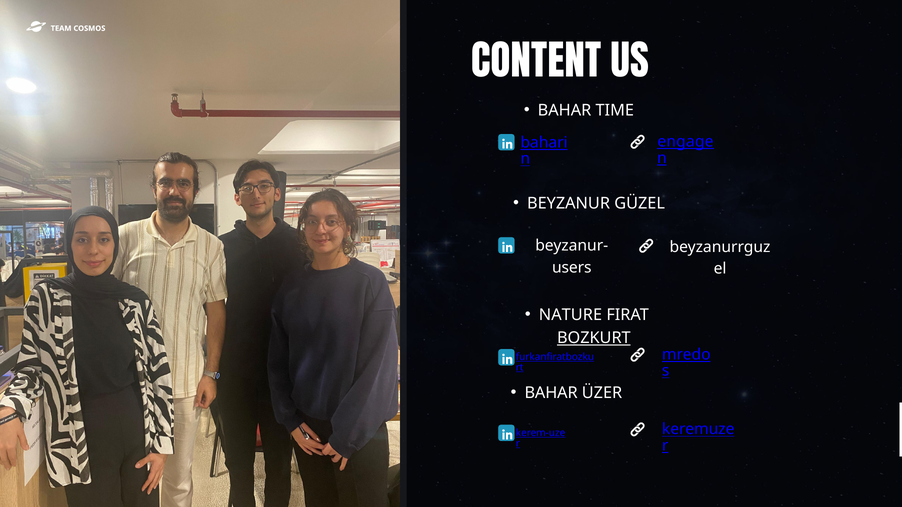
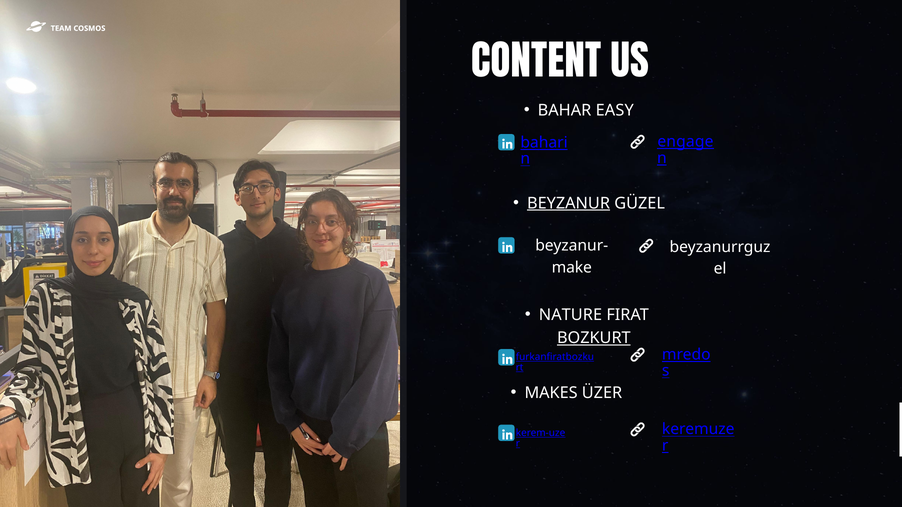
TIME: TIME -> EASY (615, 110)
BEYZANUR underline: none -> present (569, 203)
users: users -> make (572, 268)
BAHAR: BAHAR -> MAKES (551, 393)
